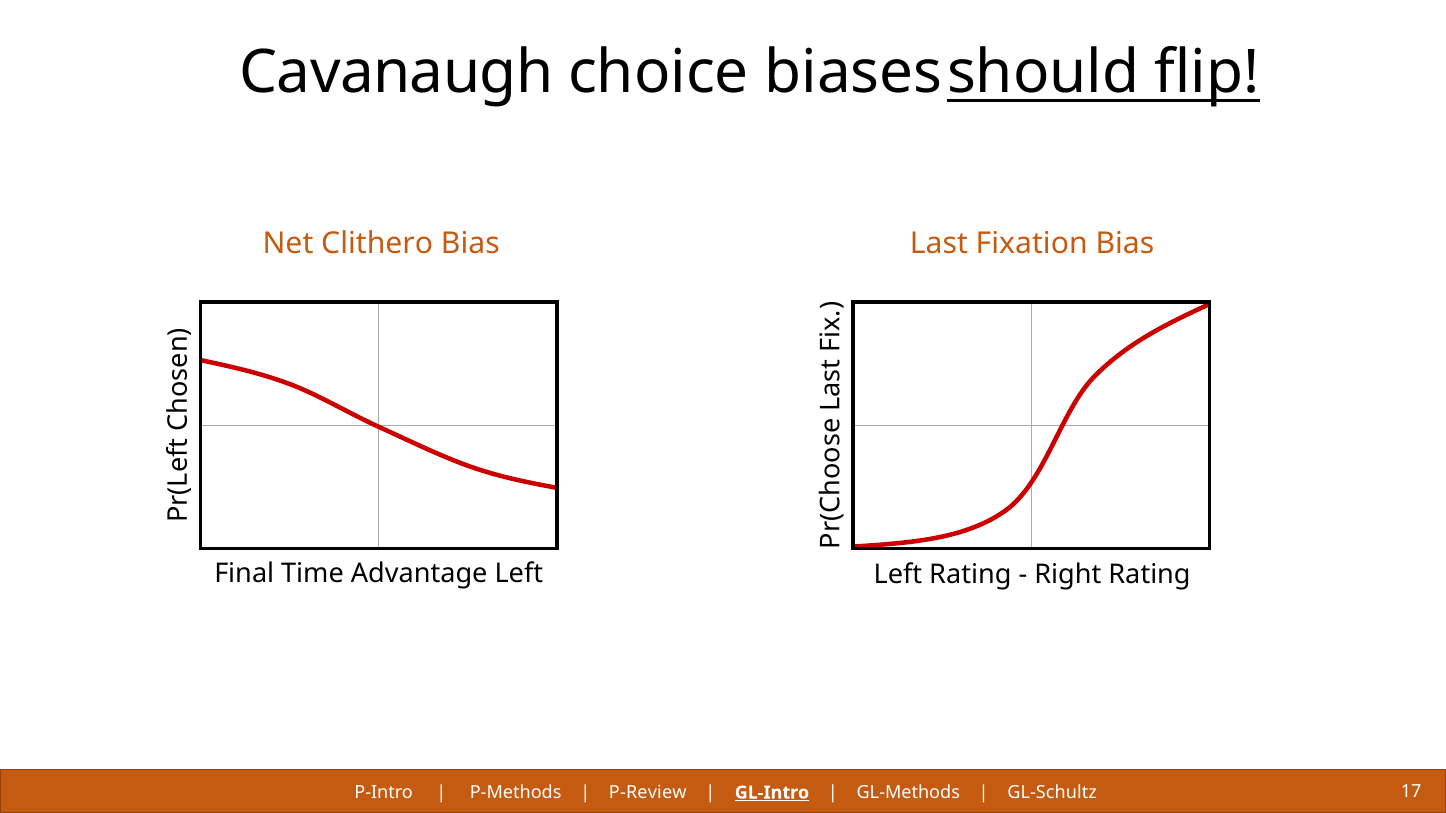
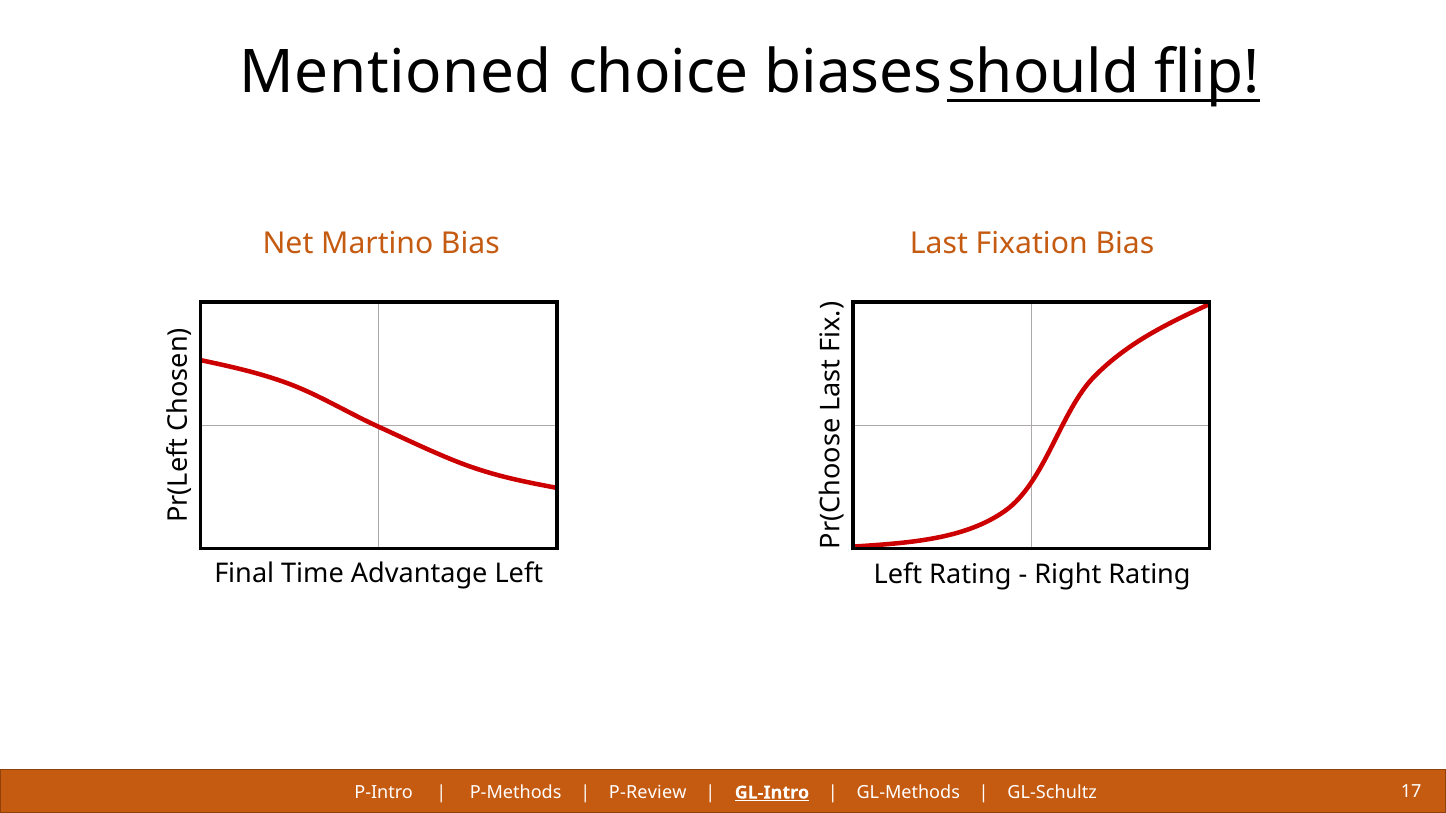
Cavanaugh: Cavanaugh -> Mentioned (396, 73)
Clithero: Clithero -> Martino (377, 244)
